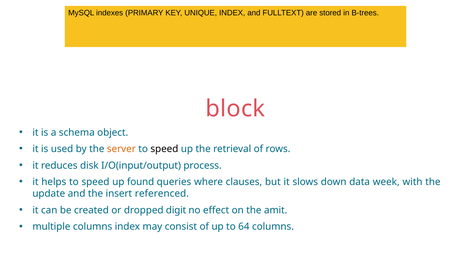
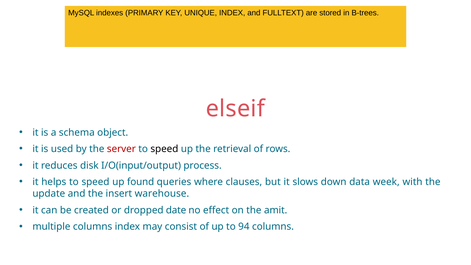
block: block -> elseif (235, 109)
server colour: orange -> red (121, 149)
referenced: referenced -> warehouse (162, 194)
digit: digit -> date (176, 210)
64: 64 -> 94 (244, 227)
